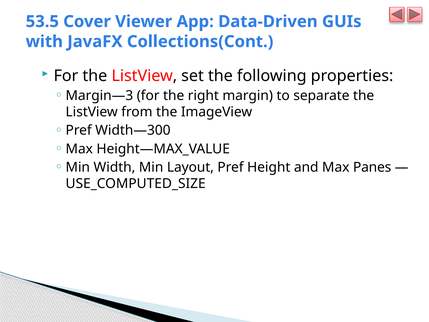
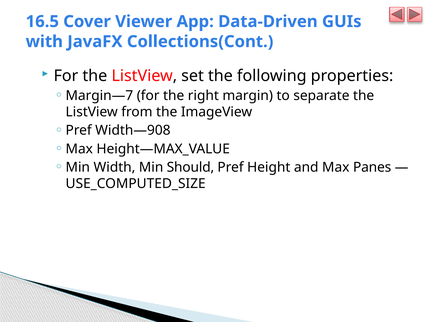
53.5: 53.5 -> 16.5 (42, 22)
Margin—3: Margin—3 -> Margin—7 (99, 96)
Width—300: Width—300 -> Width—908 (133, 130)
Layout: Layout -> Should (190, 167)
